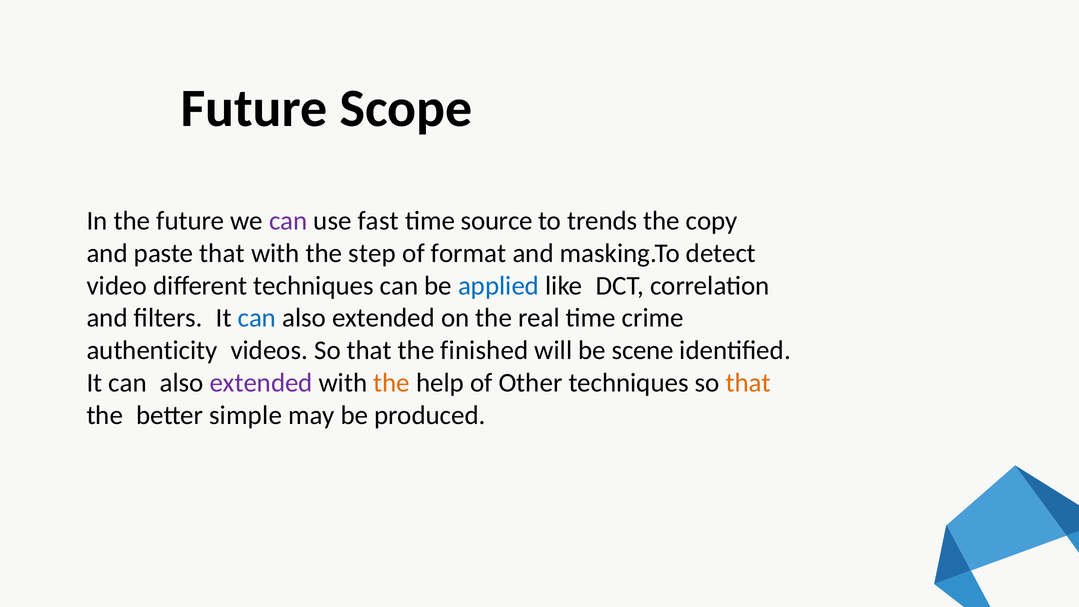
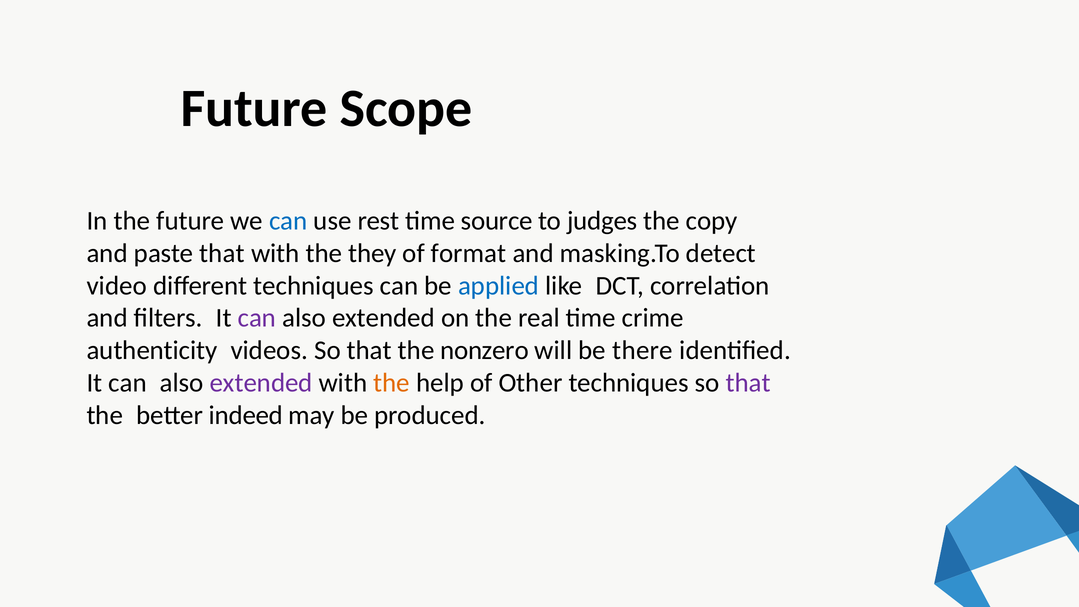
can colour: purple -> blue (288, 221)
fast: fast -> rest (378, 221)
trends: trends -> judges (602, 221)
step: step -> they (372, 253)
can colour: blue -> purple (257, 318)
finished: finished -> nonzero (485, 350)
scene: scene -> there (643, 350)
that colour: orange -> purple (748, 383)
simple: simple -> indeed (246, 415)
